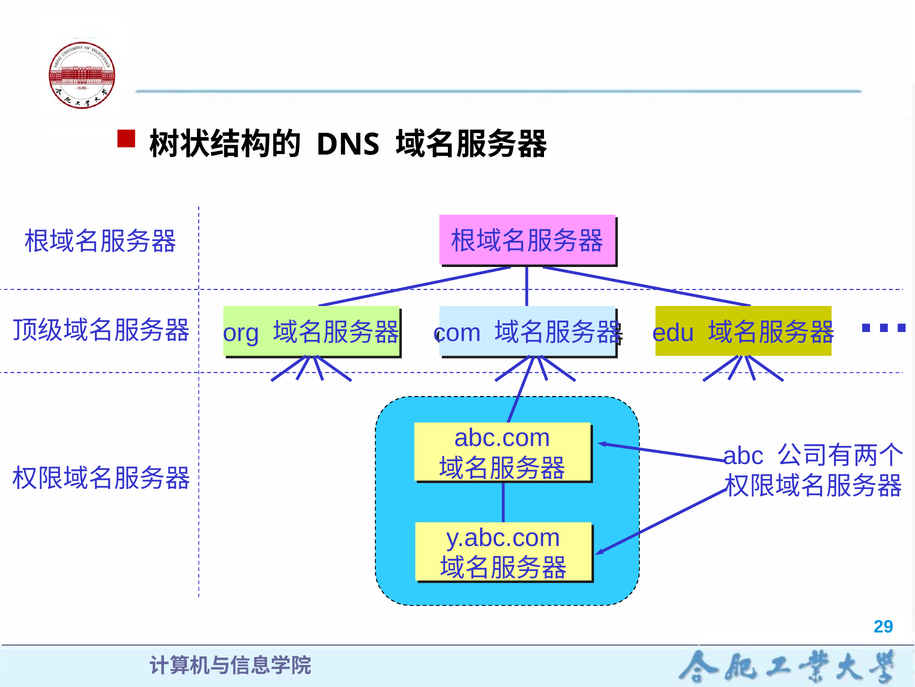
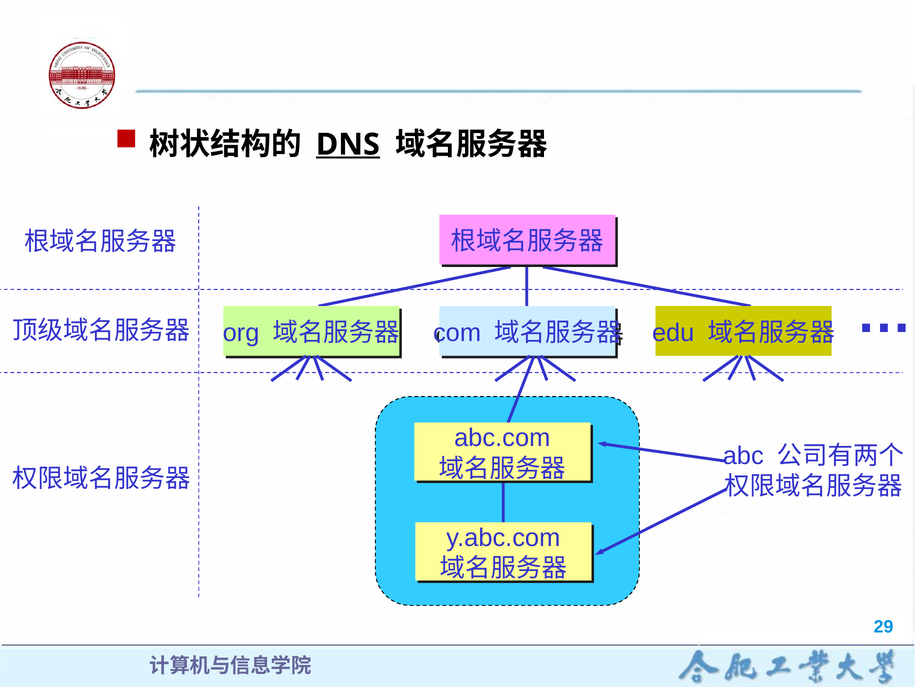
DNS underline: none -> present (348, 144)
